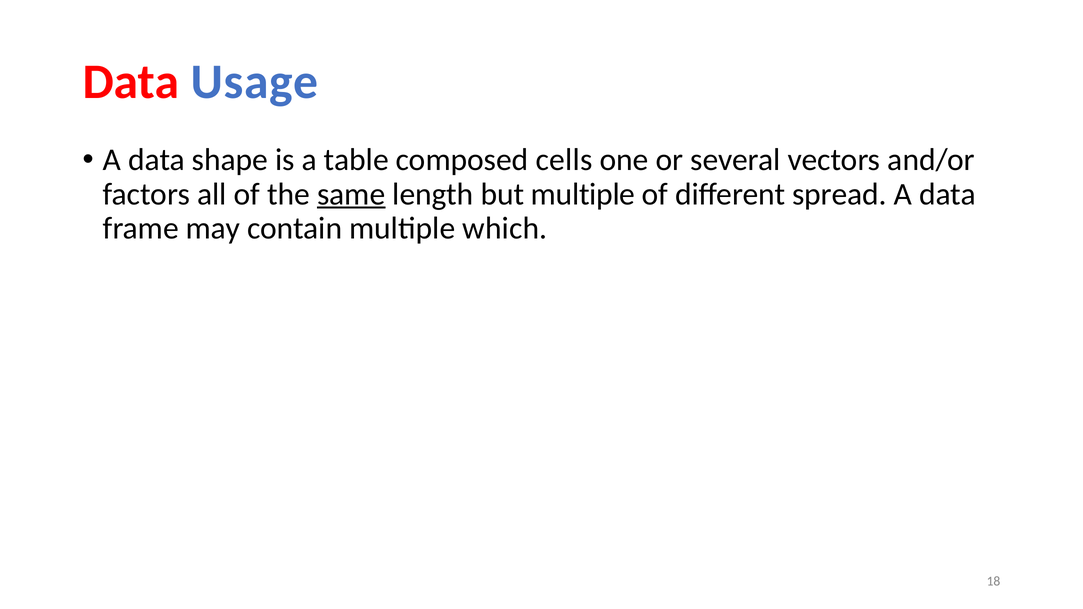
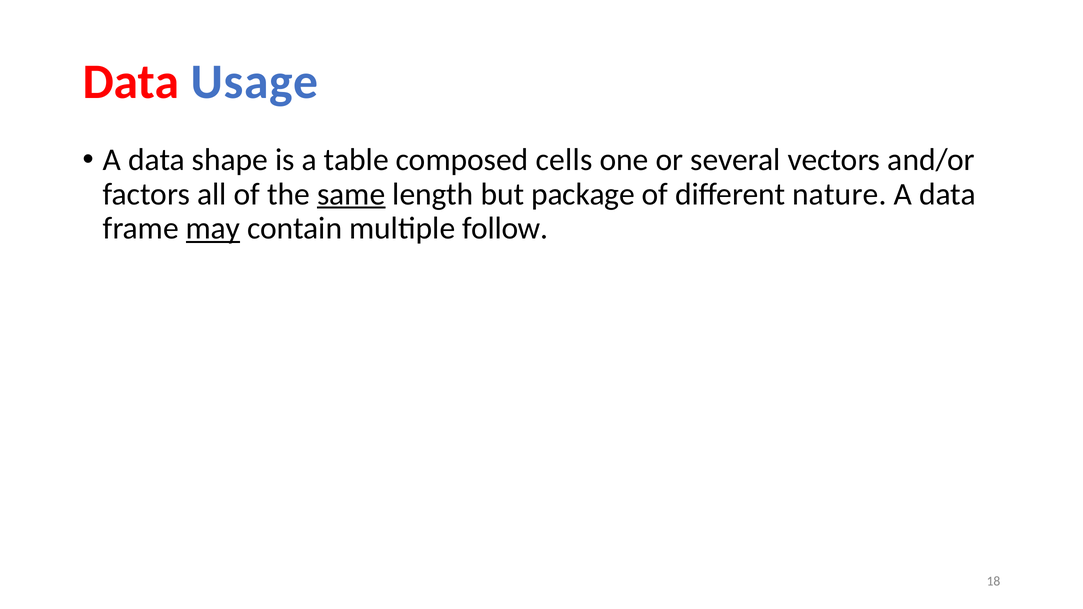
but multiple: multiple -> package (583, 194)
spread: spread -> nature (839, 194)
may underline: none -> present (213, 228)
which: which -> follow (505, 228)
